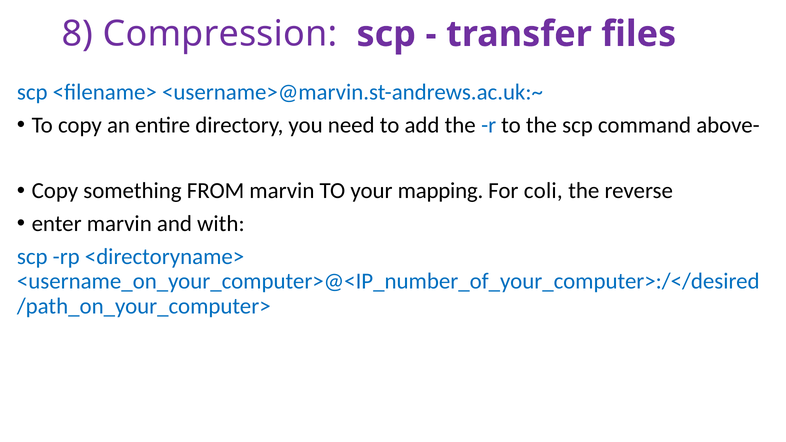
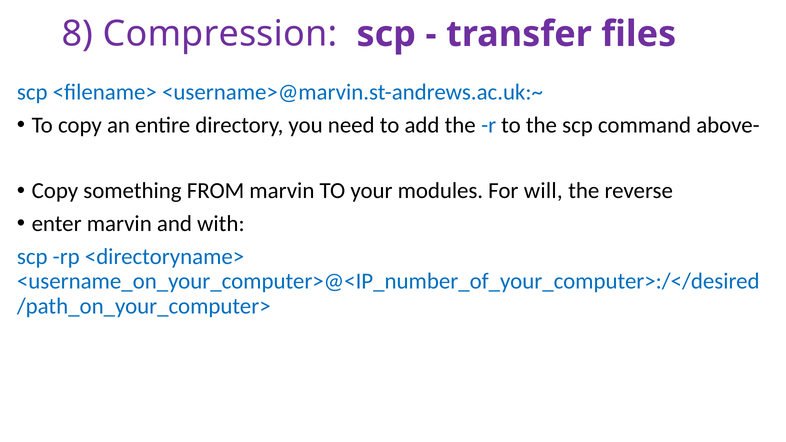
mapping: mapping -> modules (440, 191)
coli: coli -> will (543, 191)
